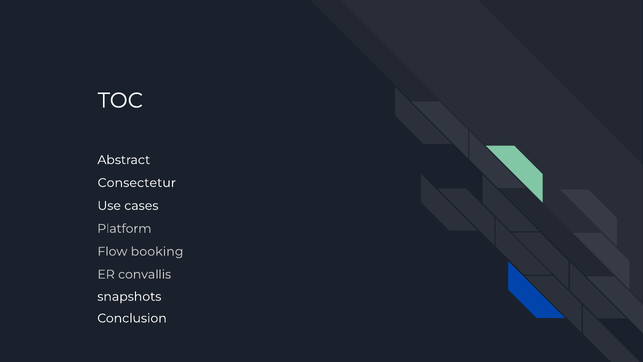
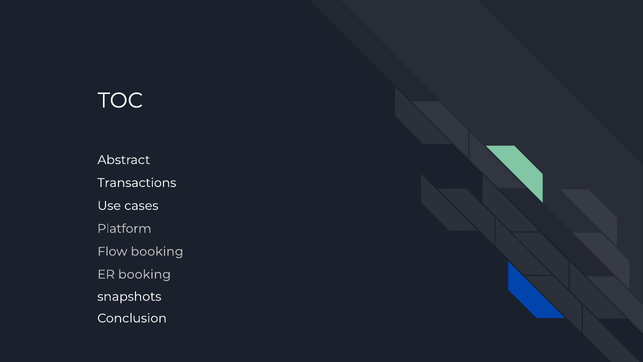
Consectetur: Consectetur -> Transactions (137, 183)
ER convallis: convallis -> booking (145, 274)
